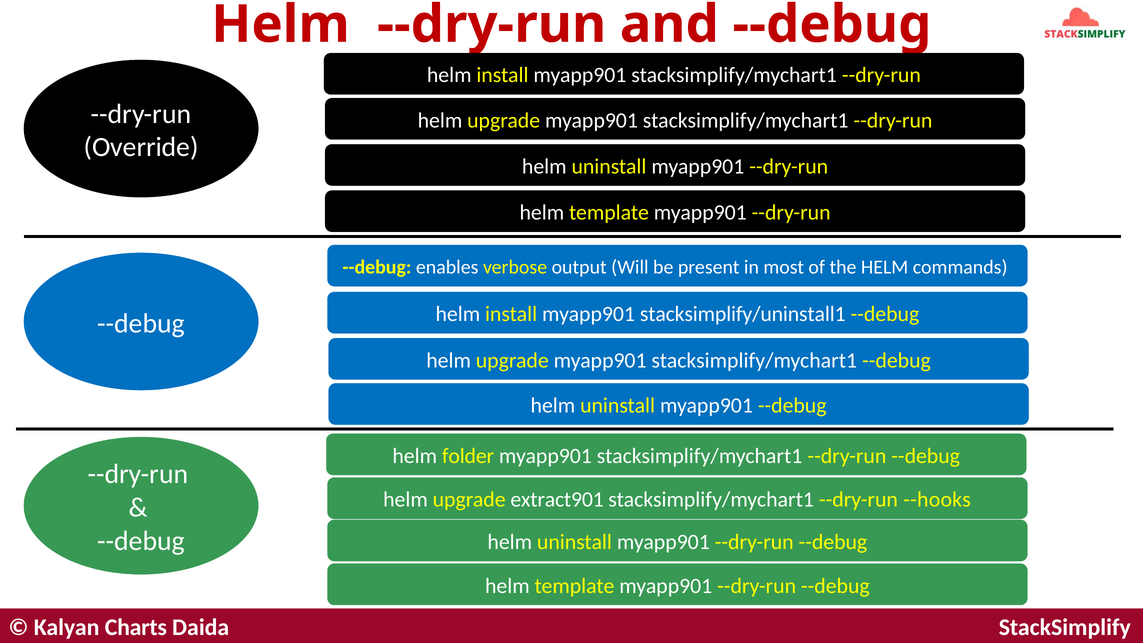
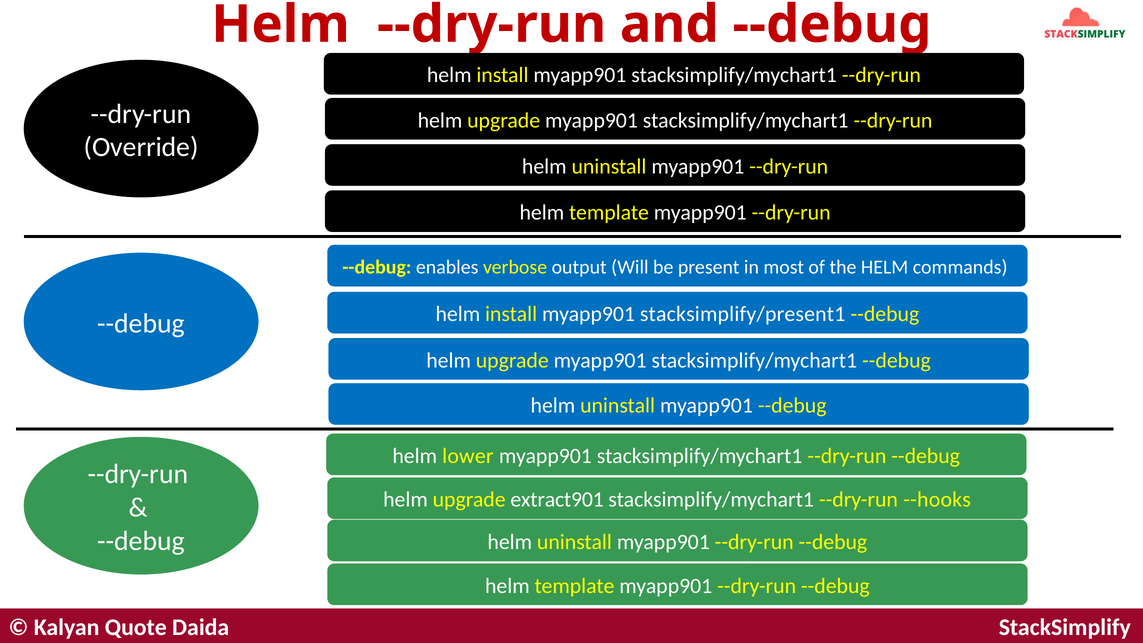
stacksimplify/uninstall1: stacksimplify/uninstall1 -> stacksimplify/present1 (743, 314)
folder: folder -> lower (468, 456)
Charts: Charts -> Quote (136, 627)
